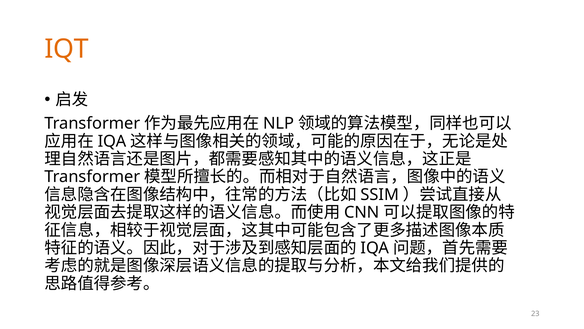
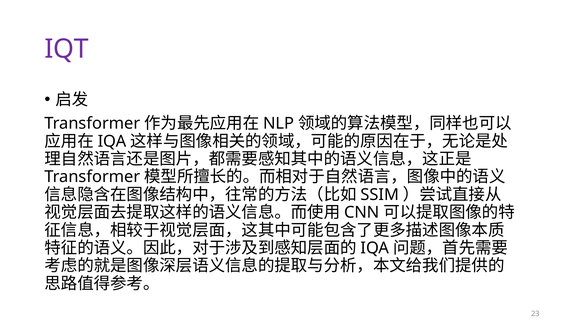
IQT colour: orange -> purple (67, 49)
